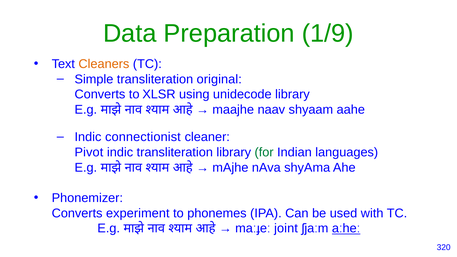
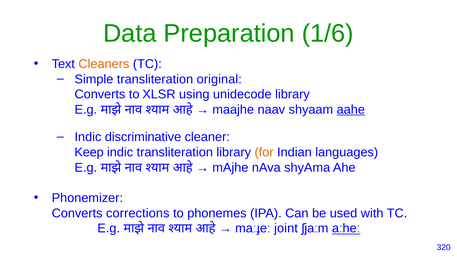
1/9: 1/9 -> 1/6 (328, 33)
aahe underline: none -> present (351, 110)
connectionist: connectionist -> discriminative (143, 137)
Pivot: Pivot -> Keep (89, 152)
for colour: green -> orange (264, 152)
experiment: experiment -> corrections (138, 213)
